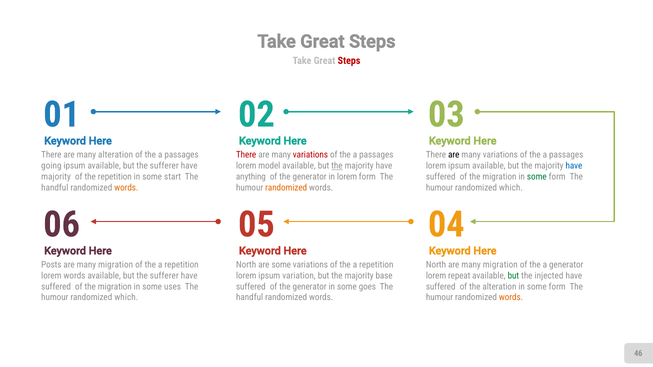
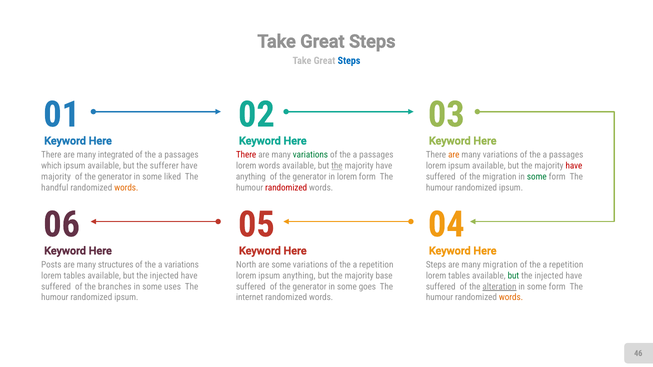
Steps colour: red -> blue (349, 61)
many alteration: alteration -> integrated (116, 155)
variations colour: red -> green (310, 155)
are colour: black -> orange (454, 155)
going: going -> which (51, 166)
lorem model: model -> words (269, 166)
have colour: blue -> red (574, 166)
repetition: repetition -> generator (115, 177)
start: start -> liked (173, 177)
randomized colour: orange -> red (286, 188)
which: which -> ipsum (511, 188)
migration: migration -> structures (116, 265)
repetition: repetition -> variations (182, 265)
North: North -> Steps (436, 265)
generator: generator -> repetition (566, 265)
words: words -> tables (74, 276)
sufferer: sufferer -> injected (164, 276)
ipsum variation: variation -> anything (299, 276)
repeat: repeat -> tables (459, 276)
migration: migration -> branches (115, 287)
alteration underline: none -> present (499, 287)
which: which -> ipsum (126, 298)
handful: handful -> internet (250, 298)
